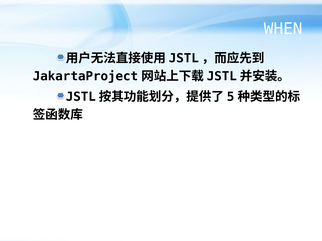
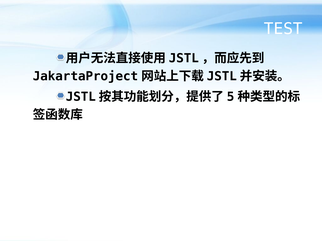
WHEN: WHEN -> TEST (283, 29)
